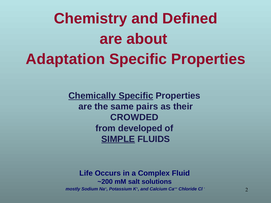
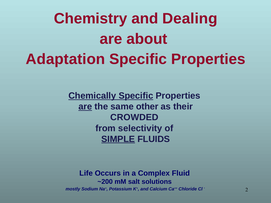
Defined: Defined -> Dealing (190, 19)
are underline: none -> present (85, 107)
pairs: pairs -> other (147, 107)
developed: developed -> selectivity (140, 128)
